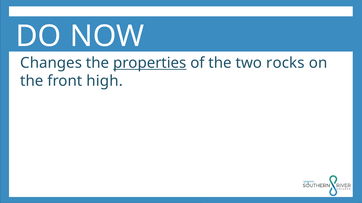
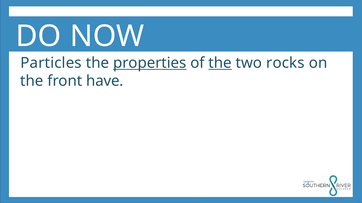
Changes: Changes -> Particles (51, 63)
the underline: none -> present (220, 63)
high: high -> have (105, 81)
